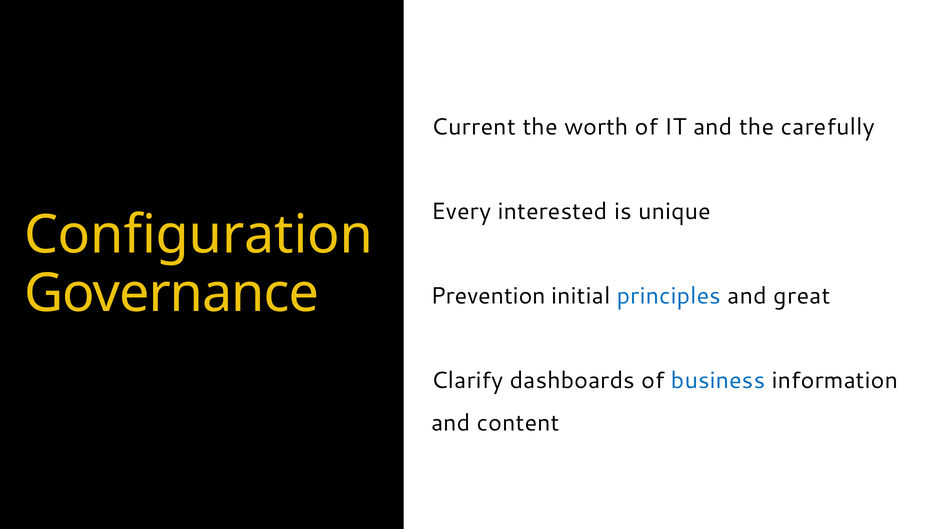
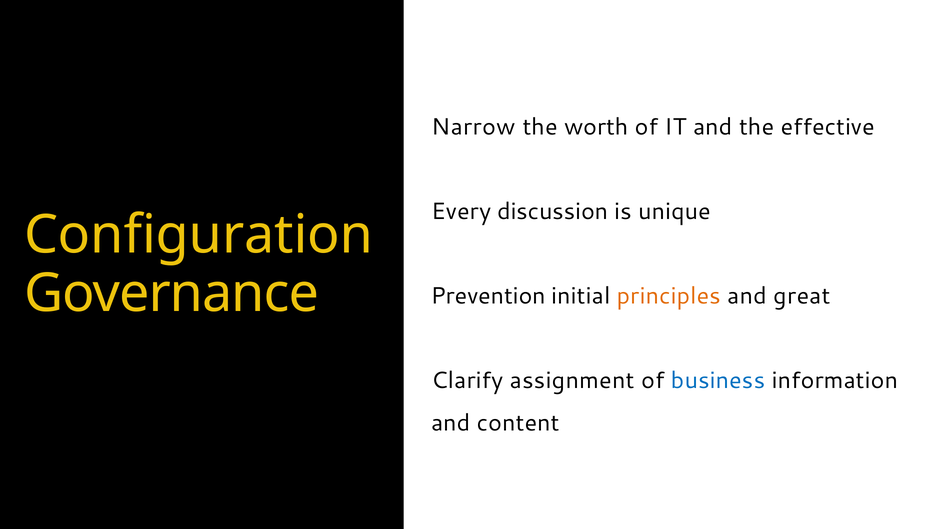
Current: Current -> Narrow (474, 127)
carefully: carefully -> effective (828, 127)
interested: interested -> discussion (553, 212)
principles colour: blue -> orange (669, 296)
dashboards: dashboards -> assignment (572, 381)
